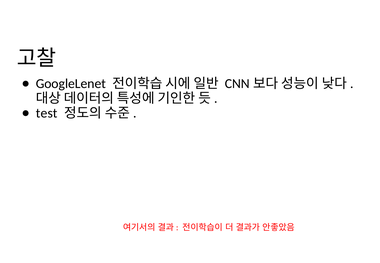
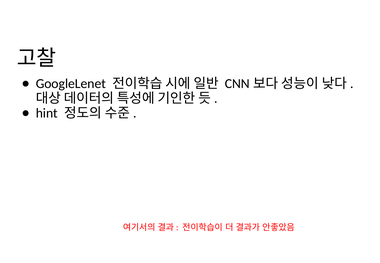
test: test -> hint (47, 113)
